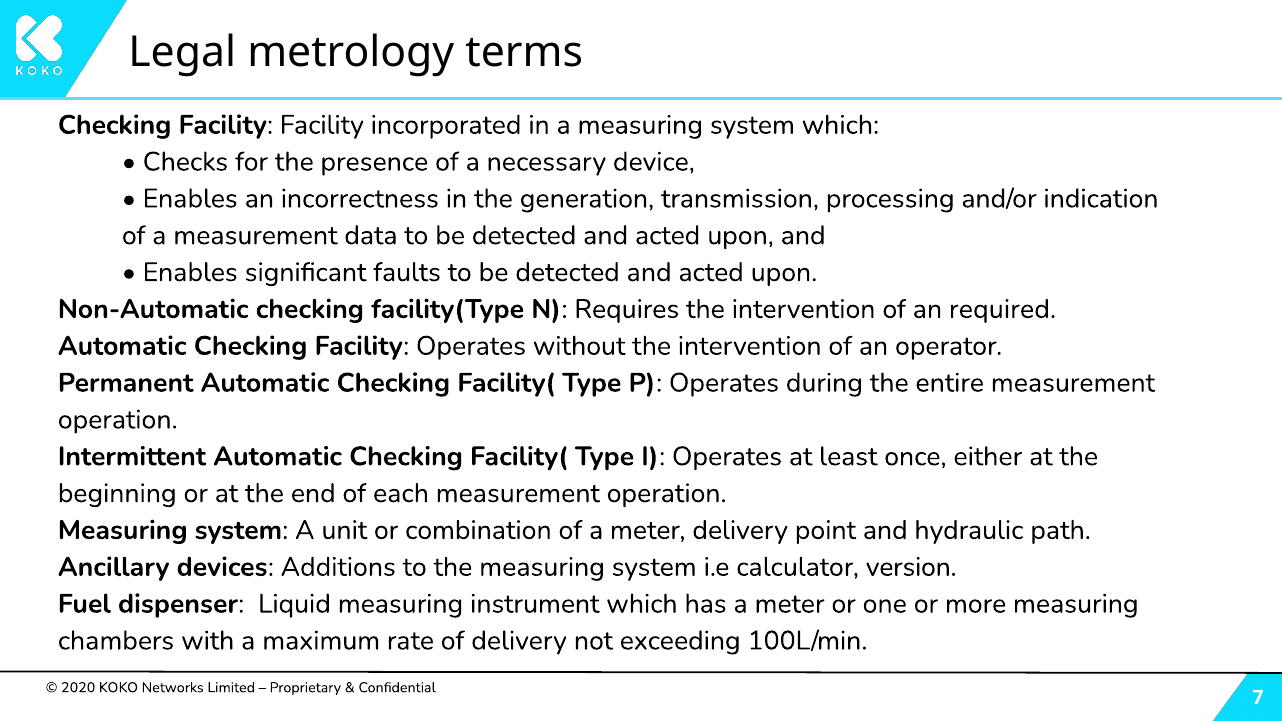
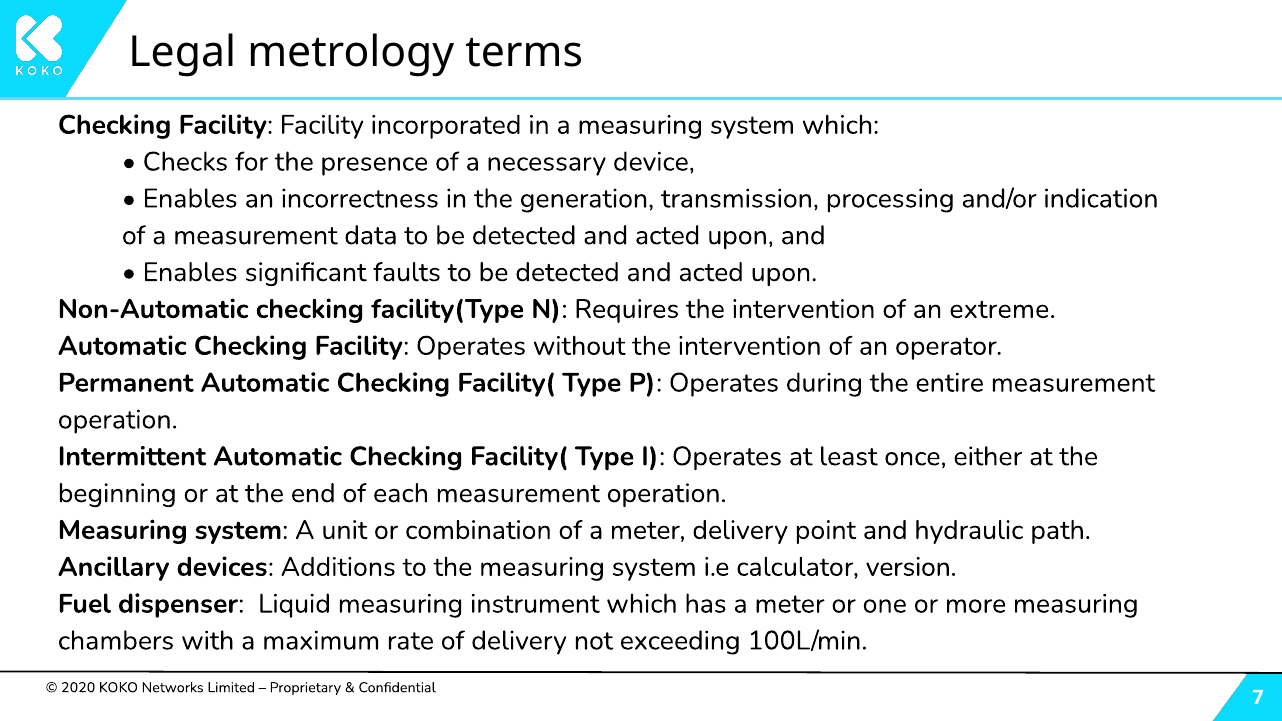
required: required -> extreme (1002, 309)
